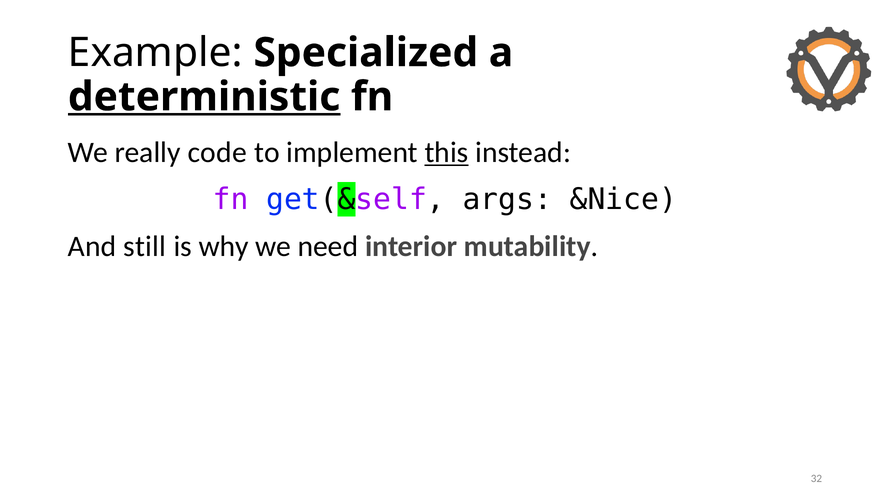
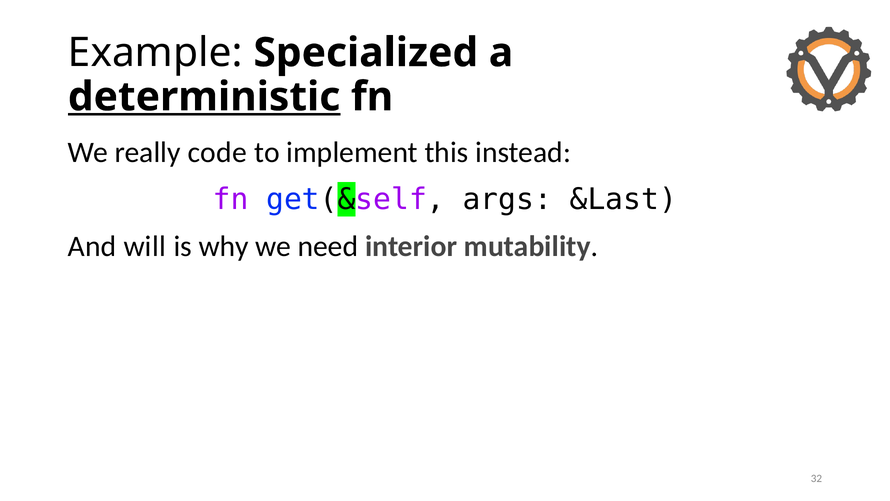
this underline: present -> none (447, 152)
&Nice: &Nice -> &Last (623, 199)
still: still -> will (145, 246)
